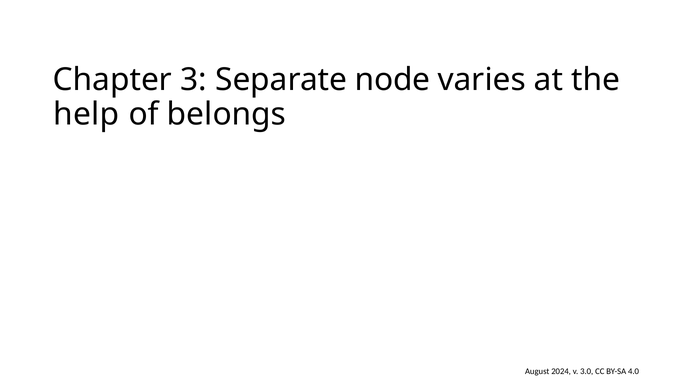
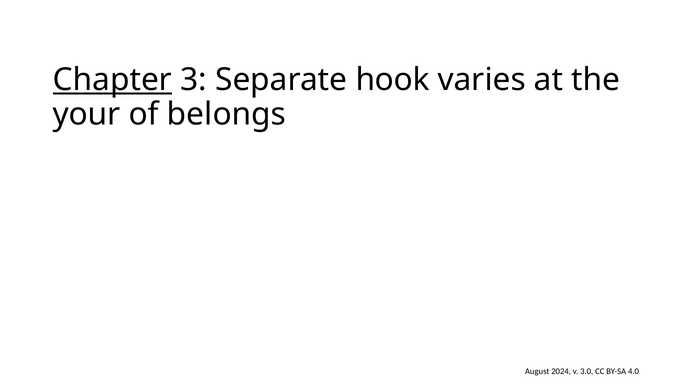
Chapter underline: none -> present (112, 80)
node: node -> hook (393, 80)
help: help -> your (87, 114)
